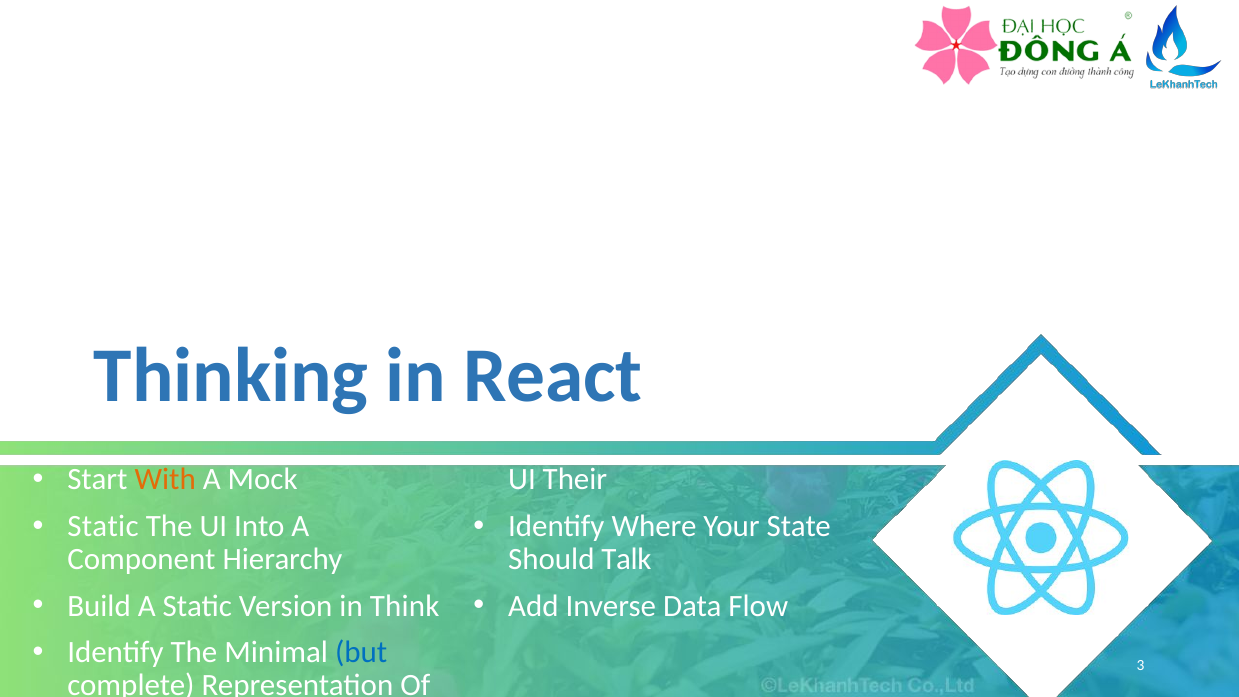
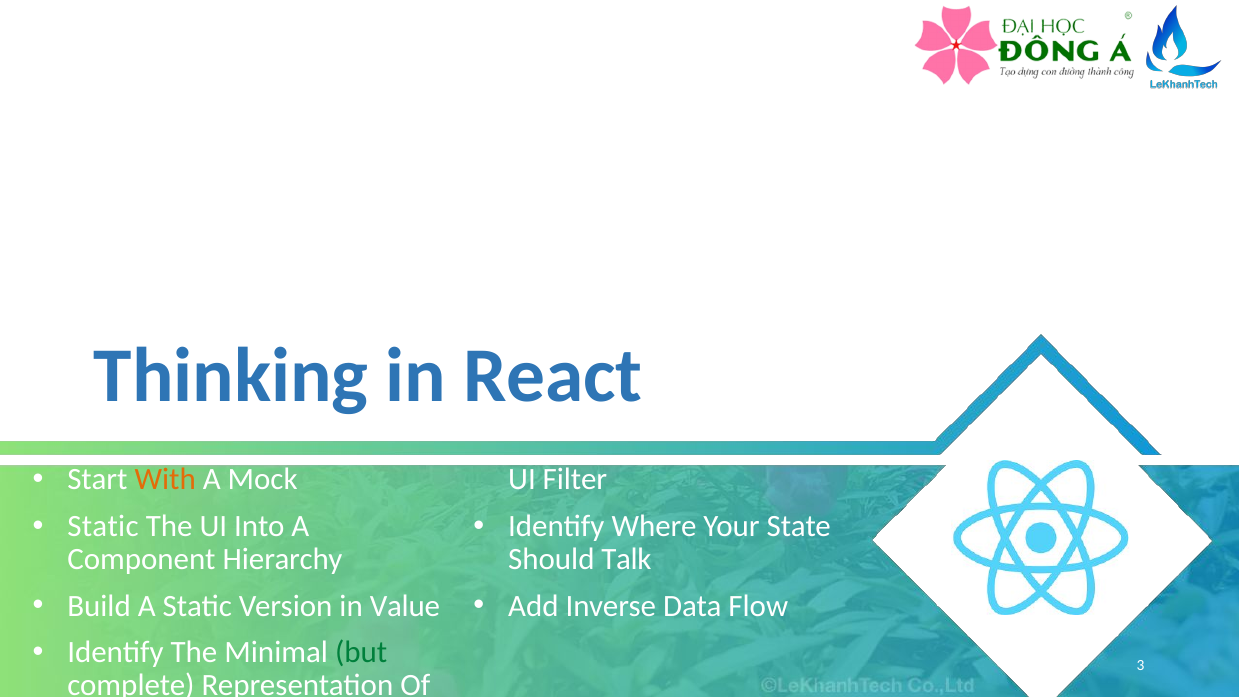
Their: Their -> Filter (575, 480)
Think: Think -> Value (405, 606)
but colour: blue -> green (361, 652)
